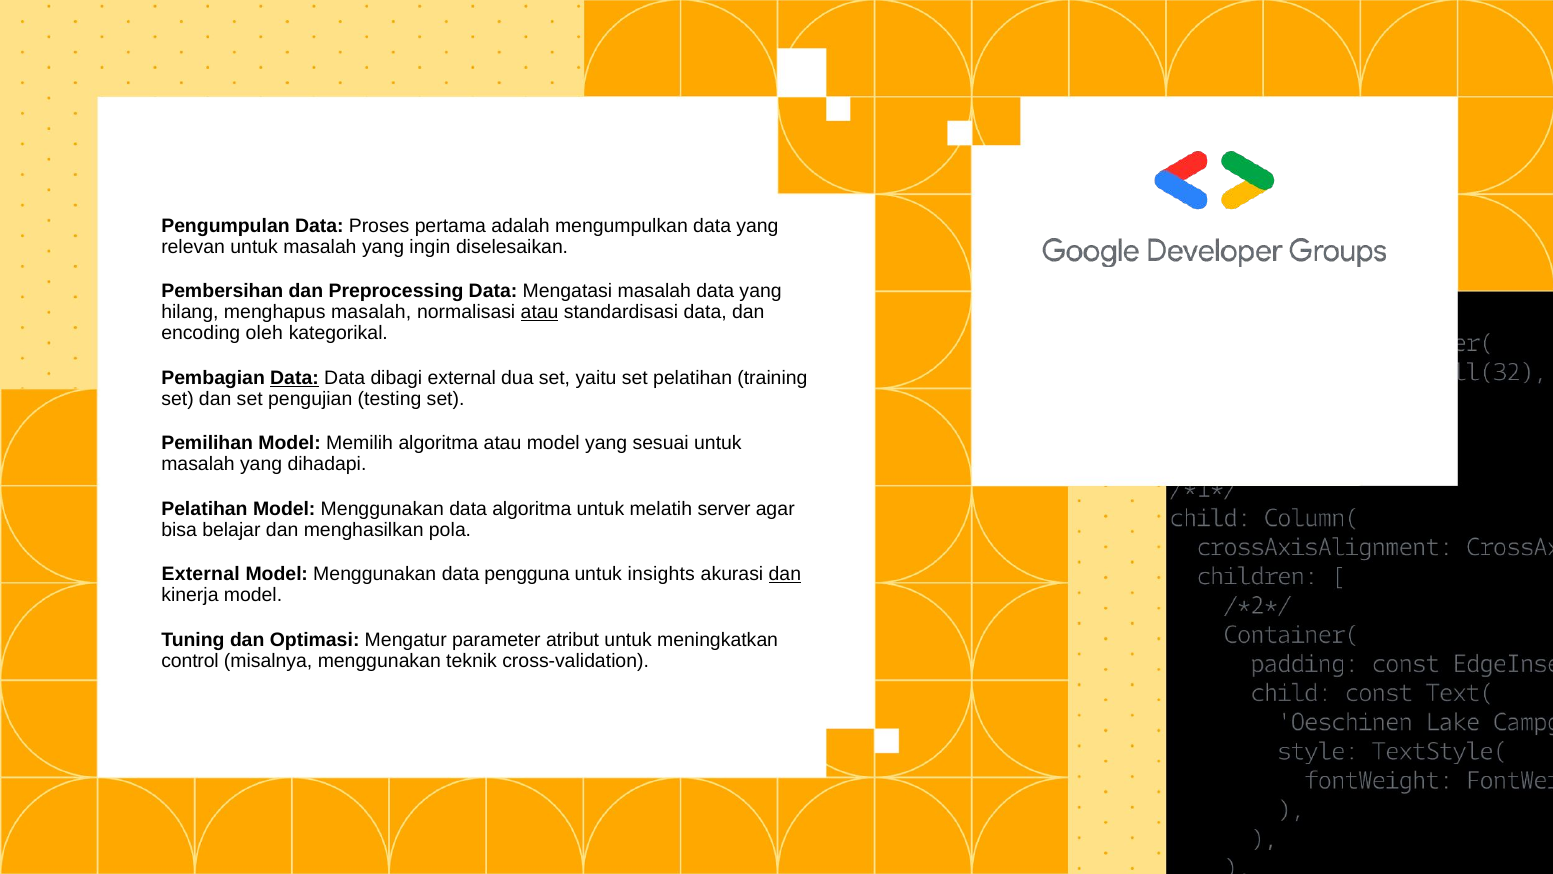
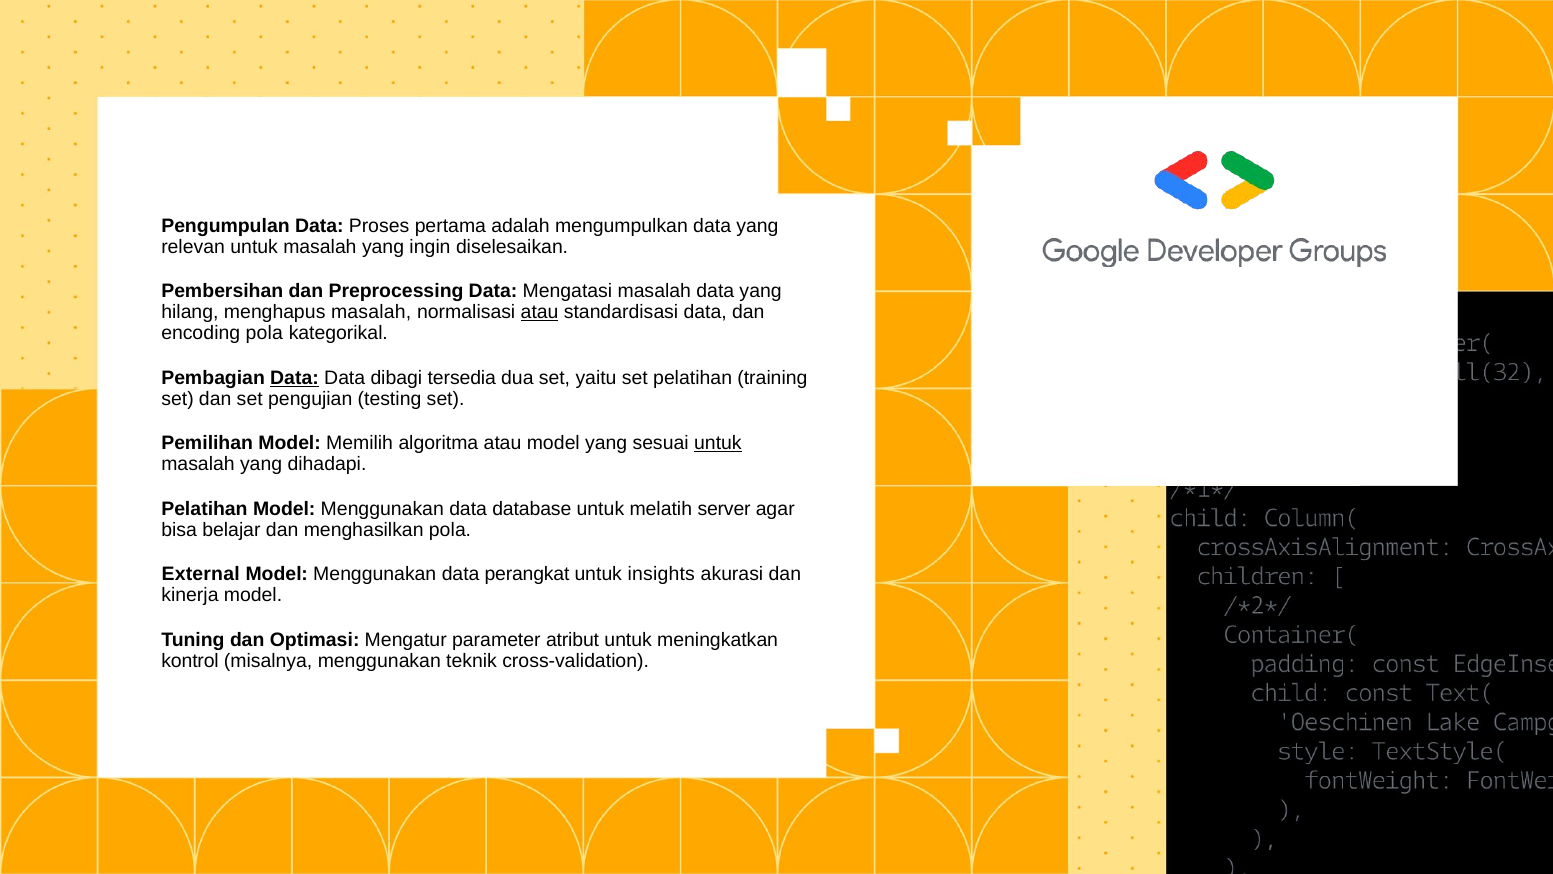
encoding oleh: oleh -> pola (264, 333)
dibagi external: external -> tersedia (462, 378)
untuk underline: none -> present (718, 443)
data algoritma: algoritma -> database (532, 509)
pengguna: pengguna -> perangkat (527, 574)
dan underline: present -> none (785, 574)
control: control -> kontrol (190, 660)
